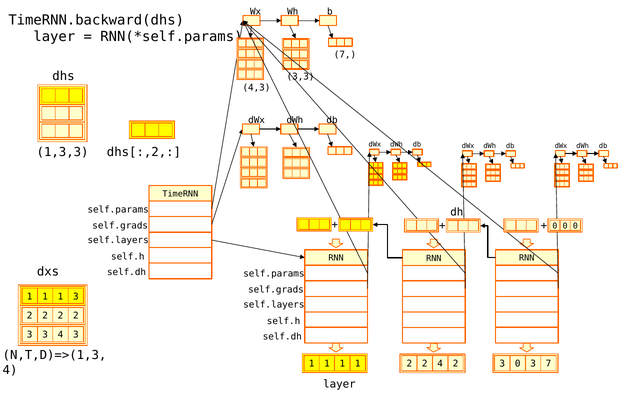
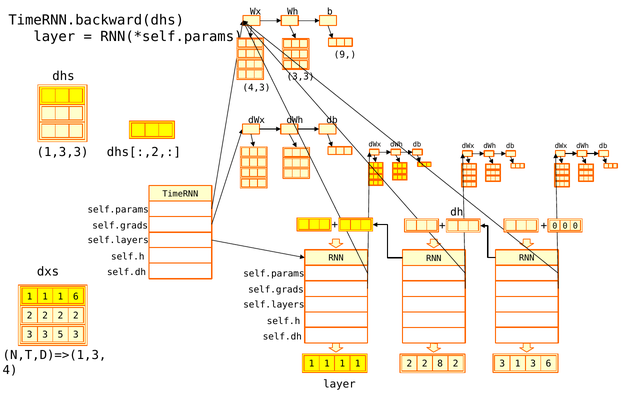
7: 7 -> 9 (345, 55)
1 3: 3 -> 6 (76, 297)
3 4: 4 -> 5 (60, 335)
0: 0 -> 1 (518, 364)
3 7: 7 -> 6 (548, 364)
2 4: 4 -> 8 (440, 364)
